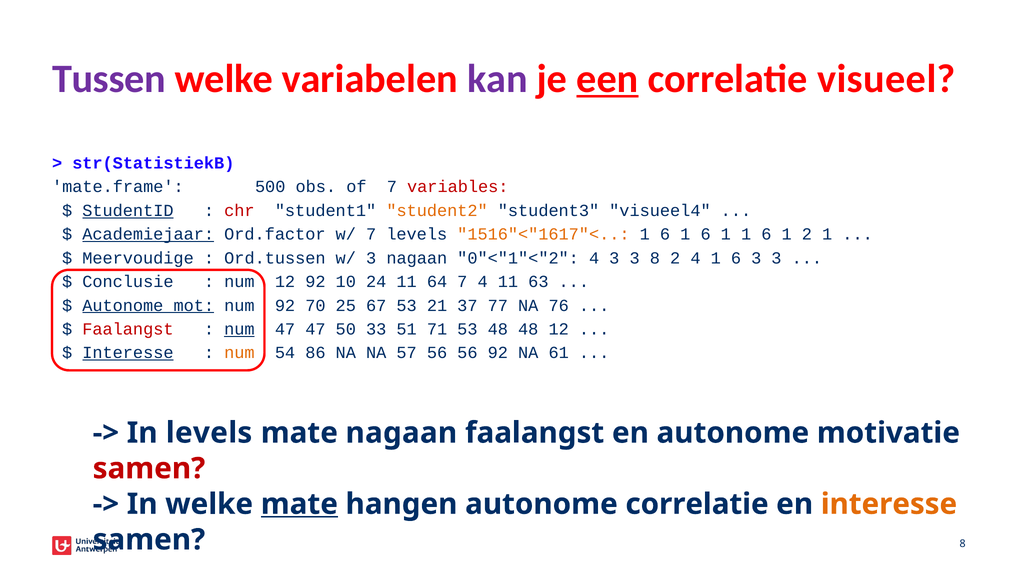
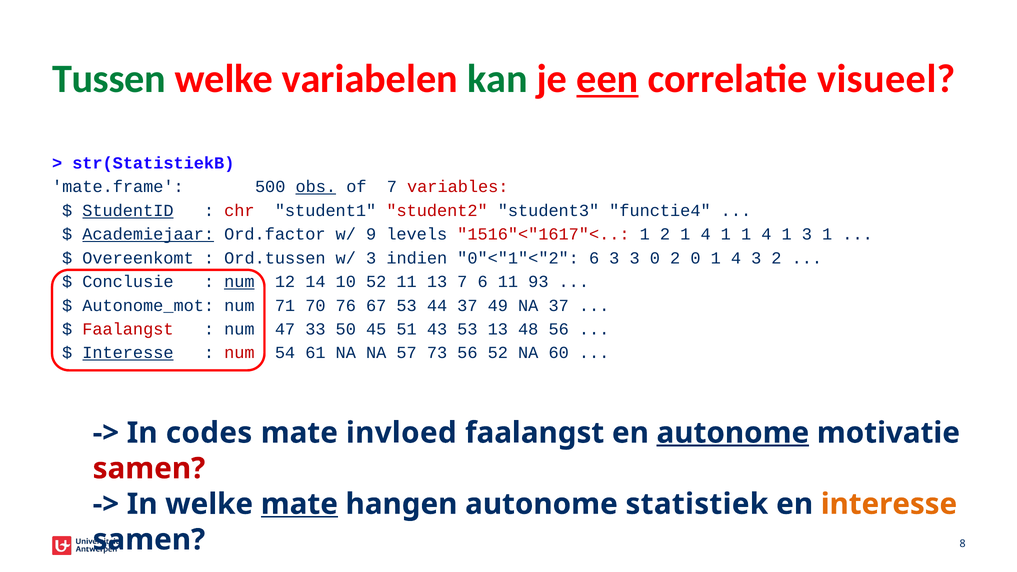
Tussen colour: purple -> green (109, 79)
kan colour: purple -> green (497, 79)
obs underline: none -> present (316, 187)
student2 colour: orange -> red (437, 211)
visueel4: visueel4 -> functie4 (660, 211)
w/ 7: 7 -> 9 (371, 234)
1516"<"1617"< colour: orange -> red (543, 234)
6: 6 -> 2 (665, 234)
6: 6 -> 4 (706, 234)
1 1 6: 6 -> 4 (766, 234)
1 2: 2 -> 3 (807, 234)
Meervoudige: Meervoudige -> Overeenkomt (138, 258)
3 nagaan: nagaan -> indien (417, 258)
0"<"1"<"2 4: 4 -> 6 (594, 258)
3 8: 8 -> 0 (655, 258)
2 4: 4 -> 0 (695, 258)
6: 6 -> 4 (736, 258)
3: 3 -> 2 (776, 258)
num underline: none -> present (239, 282)
12 92: 92 -> 14 (315, 282)
10 24: 24 -> 52 (376, 282)
11 64: 64 -> 13 (437, 282)
7 4: 4 -> 6 (483, 282)
63: 63 -> 93 (538, 282)
Autonome_mot underline: present -> none (148, 305)
num 92: 92 -> 71 (285, 305)
25: 25 -> 76 (346, 305)
21: 21 -> 44 (437, 305)
77: 77 -> 49 (498, 305)
NA 76: 76 -> 37 (559, 305)
num underline: present -> none (239, 329)
47 47: 47 -> 33 (315, 329)
33: 33 -> 45 (376, 329)
71: 71 -> 43 (437, 329)
53 48: 48 -> 13 (498, 329)
48 12: 12 -> 56 (559, 329)
num colour: orange -> red (239, 353)
86: 86 -> 61 (315, 353)
57 56: 56 -> 73 (437, 353)
56 92: 92 -> 52 (498, 353)
61: 61 -> 60 (559, 353)
In levels: levels -> codes (209, 433)
mate nagaan: nagaan -> invloed (401, 433)
autonome underline: none -> present (733, 433)
autonome correlatie: correlatie -> statistiek (697, 504)
